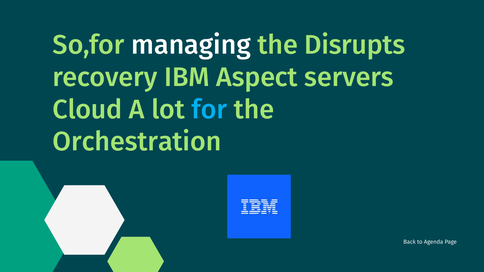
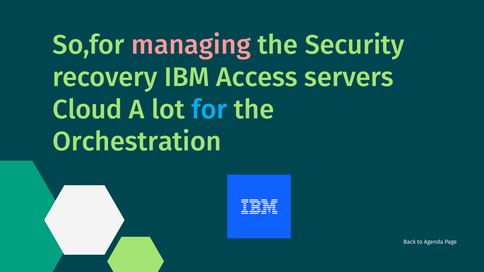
managing colour: white -> pink (191, 45)
Disrupts: Disrupts -> Security (355, 45)
Aspect: Aspect -> Access (257, 77)
